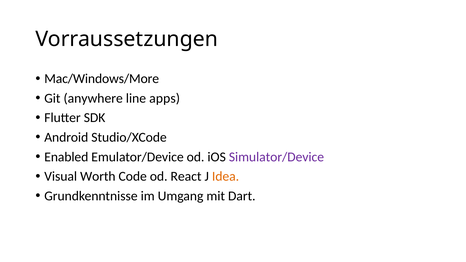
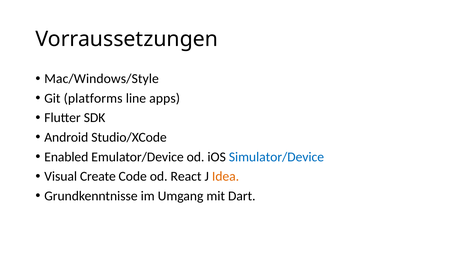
Mac/Windows/More: Mac/Windows/More -> Mac/Windows/Style (102, 79)
anywhere: anywhere -> platforms (93, 98)
Simulator/Device colour: purple -> blue (276, 157)
Worth: Worth -> Create (98, 176)
